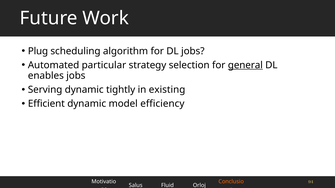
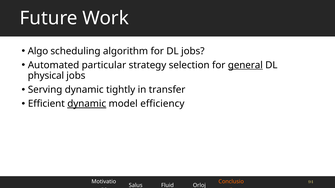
Plug: Plug -> Algo (38, 51)
enables: enables -> physical (46, 76)
existing: existing -> transfer (167, 90)
dynamic underline: none -> present (87, 104)
